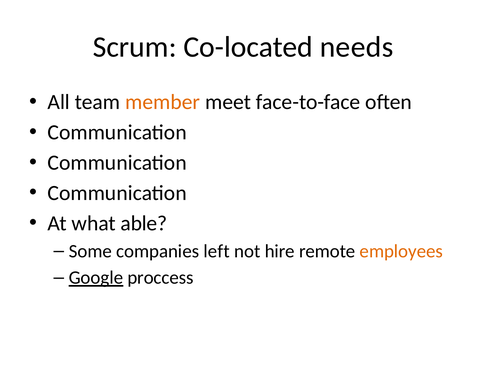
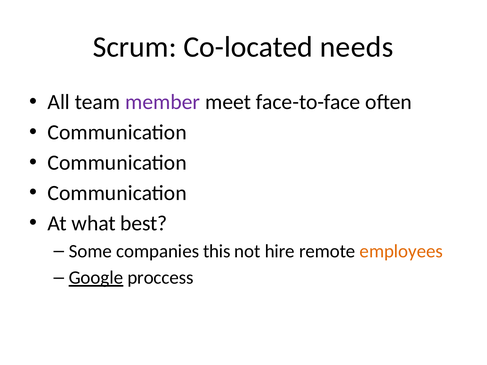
member colour: orange -> purple (163, 102)
able: able -> best (144, 223)
left: left -> this (217, 251)
